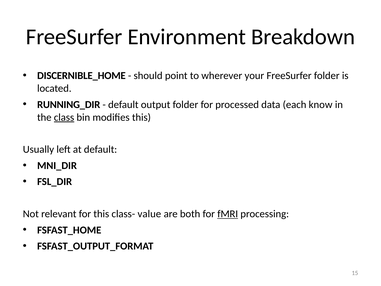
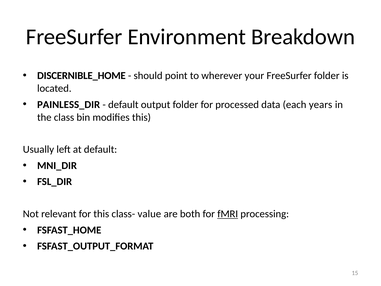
RUNNING_DIR: RUNNING_DIR -> PAINLESS_DIR (69, 104)
know: know -> years (321, 104)
class underline: present -> none (64, 117)
